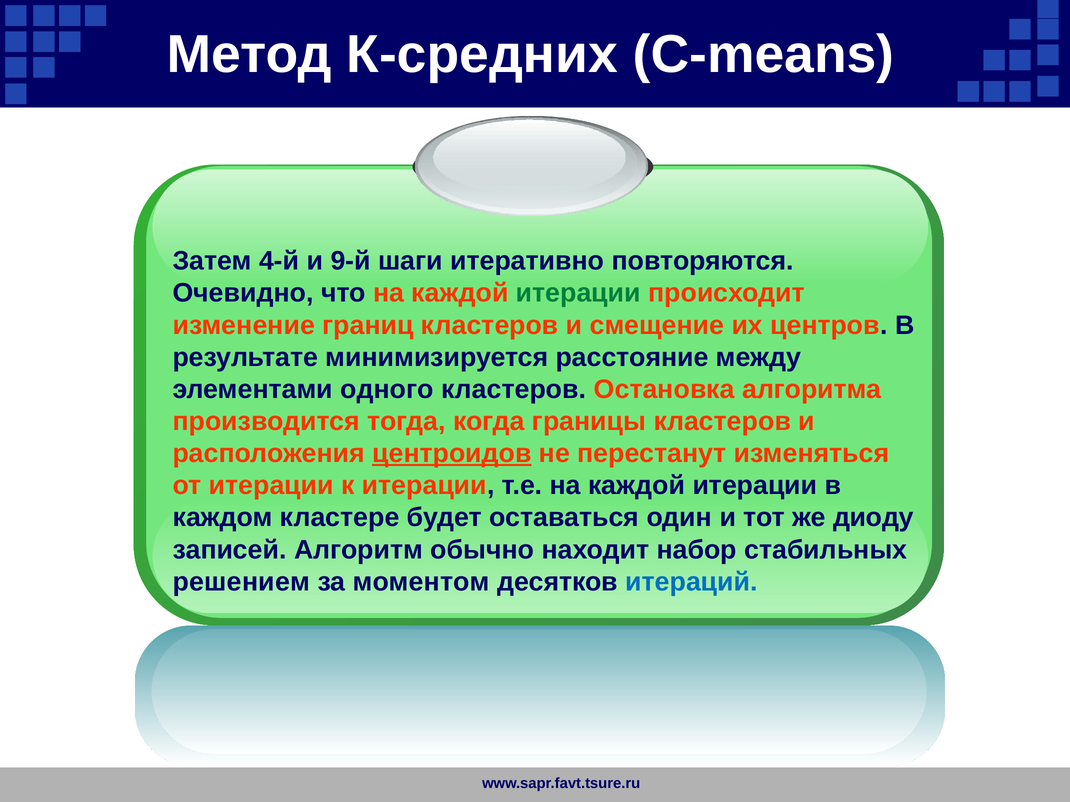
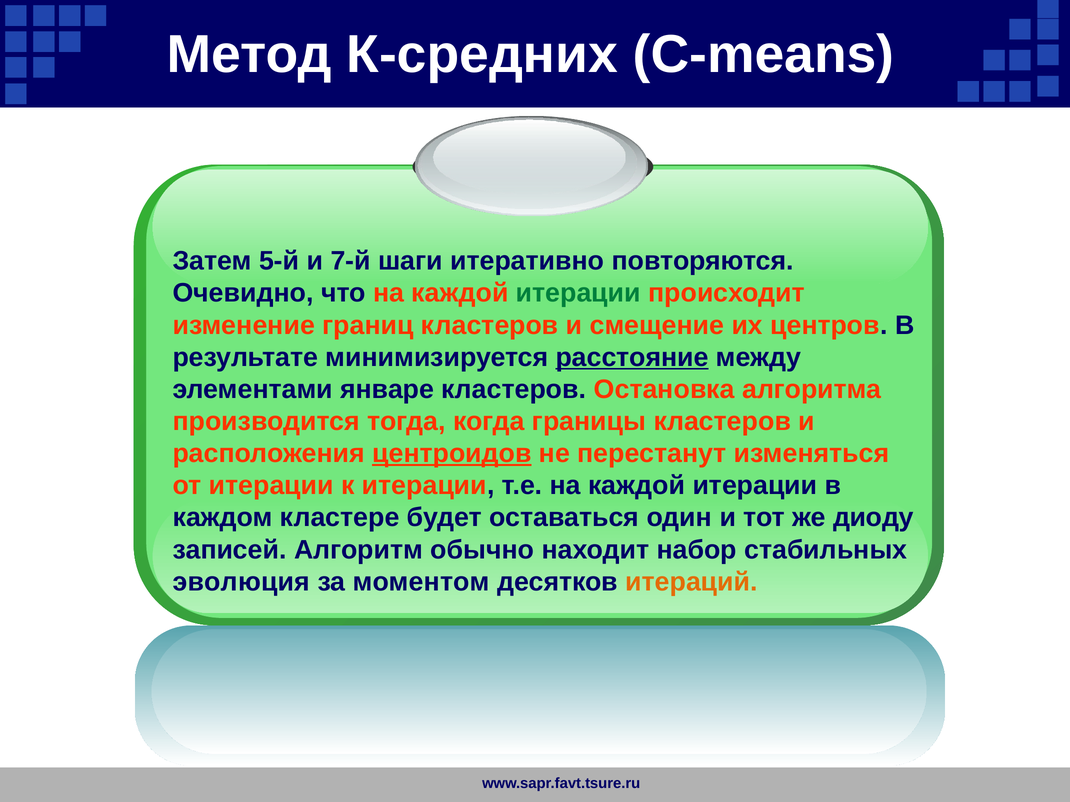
4-й: 4-й -> 5-й (279, 261)
9-й: 9-й -> 7-й (351, 261)
расстояние underline: none -> present (632, 358)
одного: одного -> январе (387, 390)
решением: решением -> эволюция (241, 582)
итераций colour: blue -> orange (692, 582)
